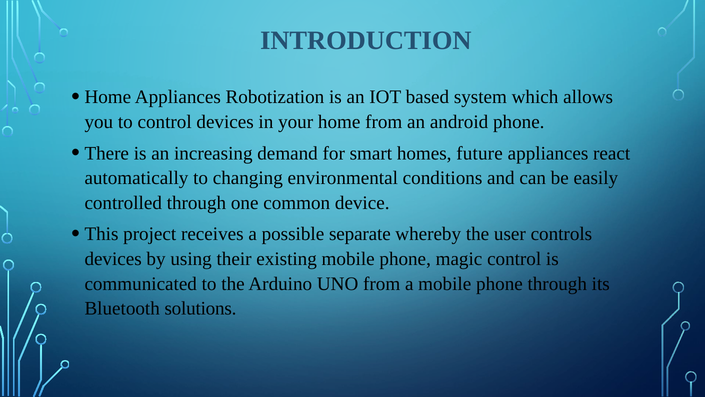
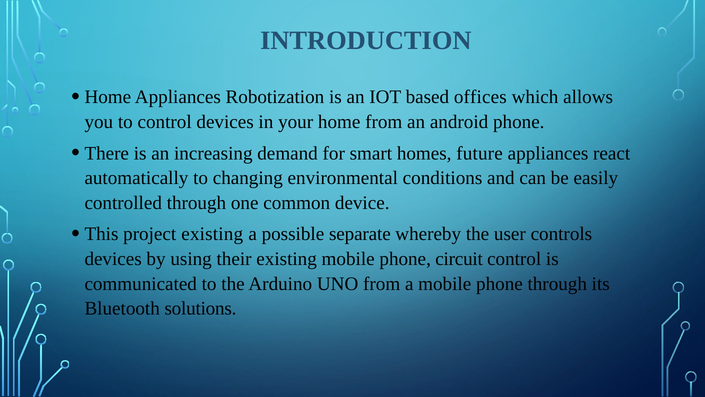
system: system -> offices (480, 97)
project receives: receives -> existing (212, 234)
magic: magic -> circuit (459, 259)
